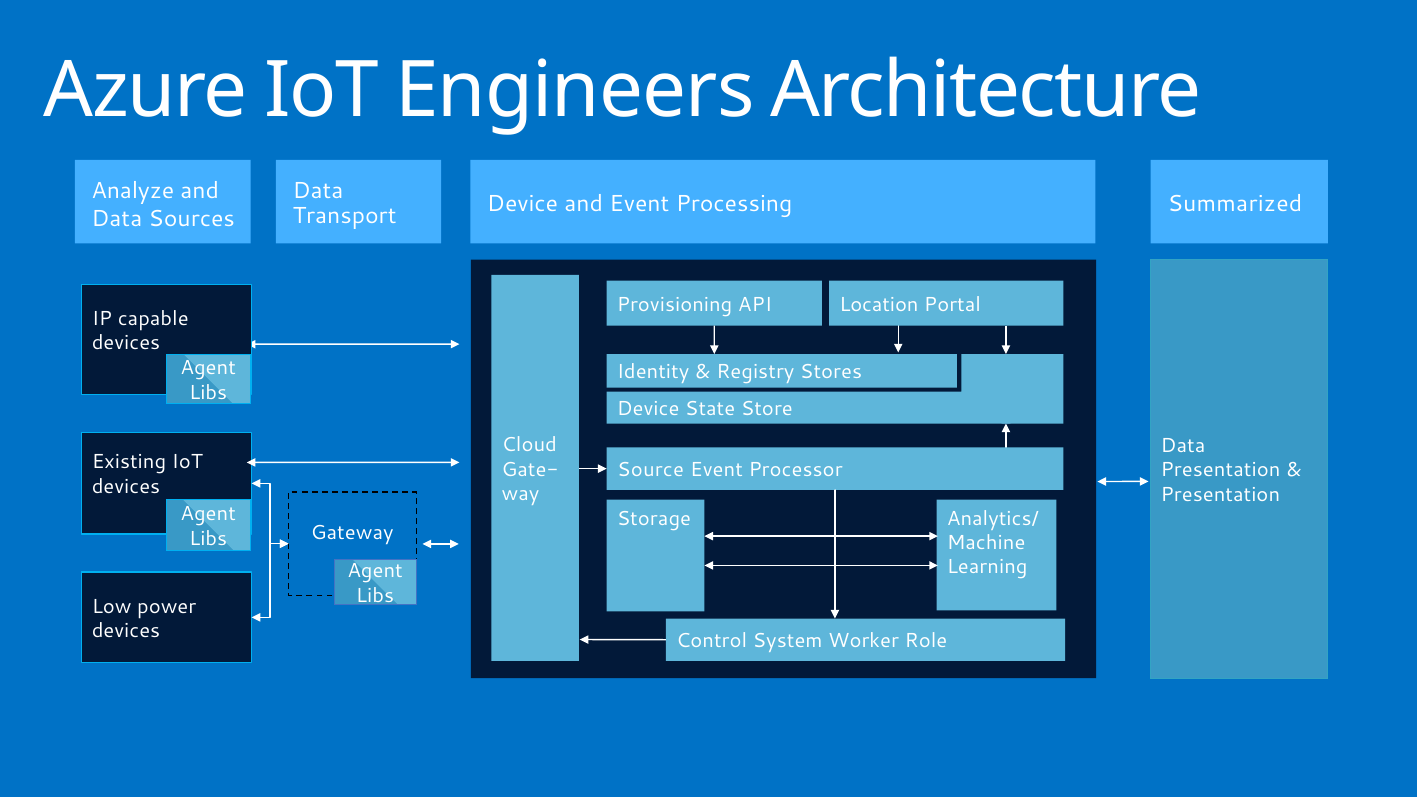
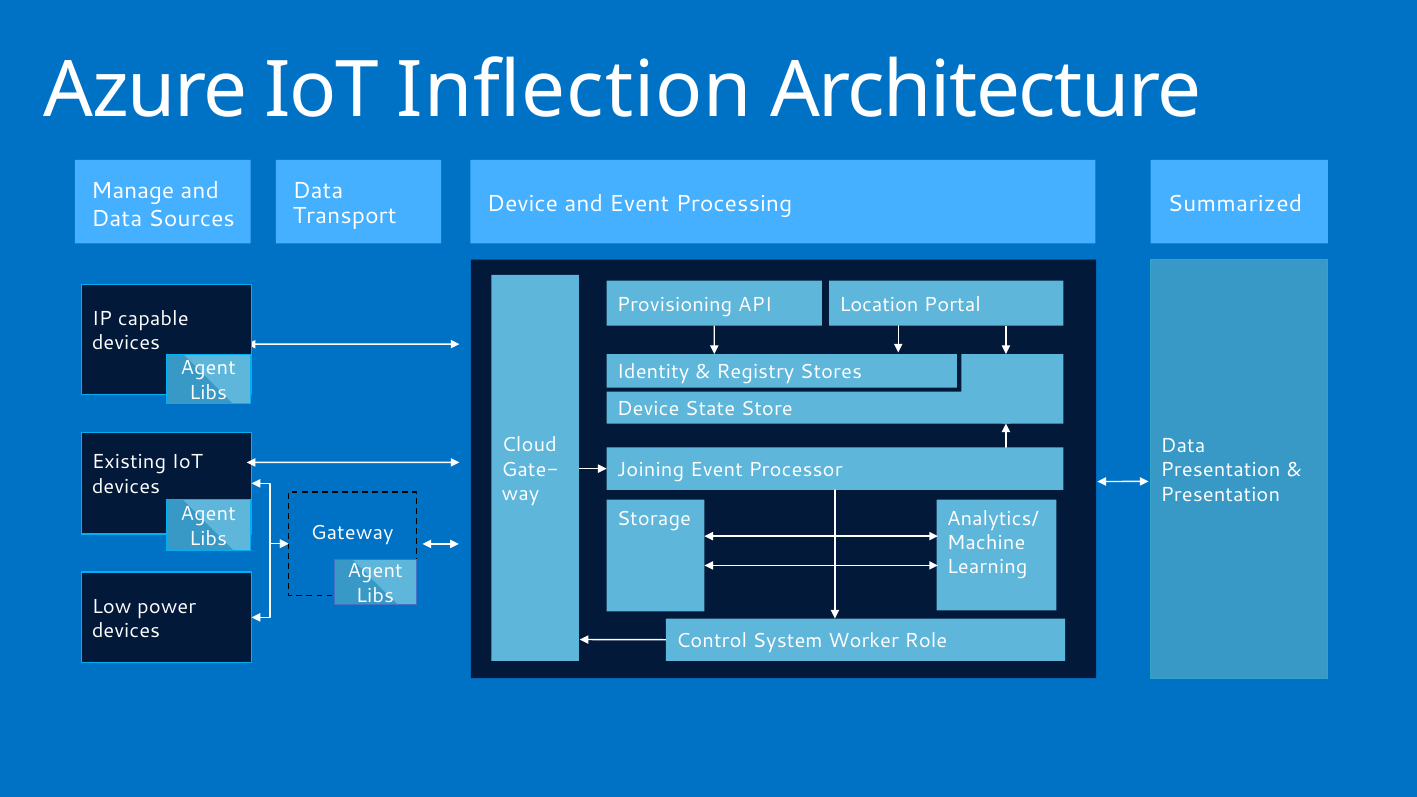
Engineers: Engineers -> Inflection (574, 90)
Analyze: Analyze -> Manage (133, 191)
Source: Source -> Joining (651, 470)
